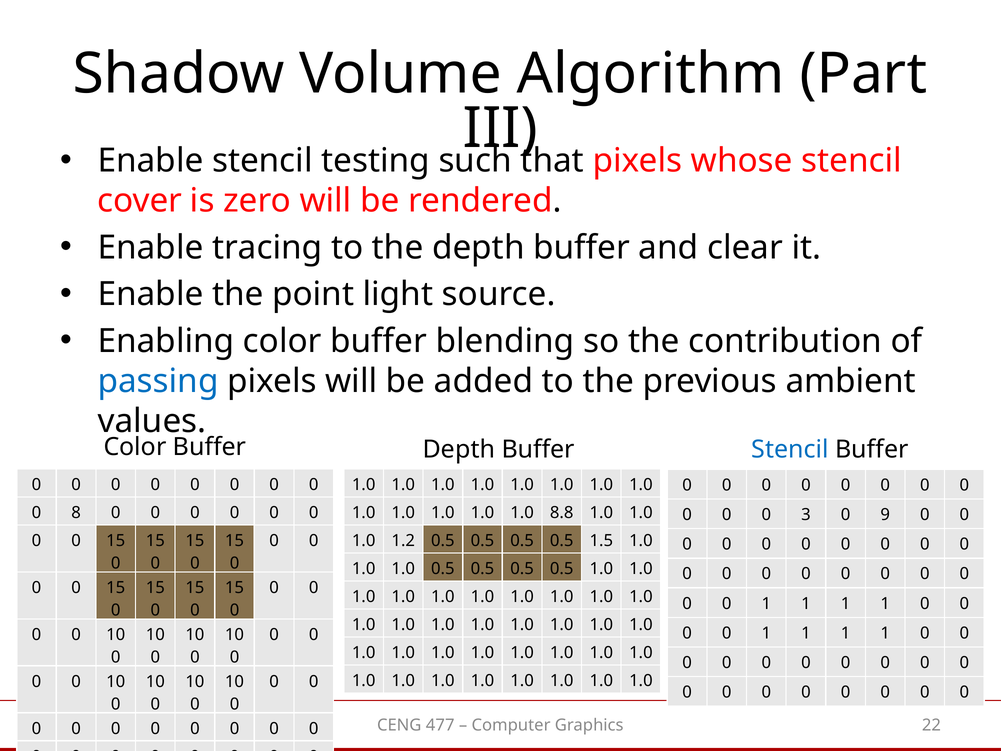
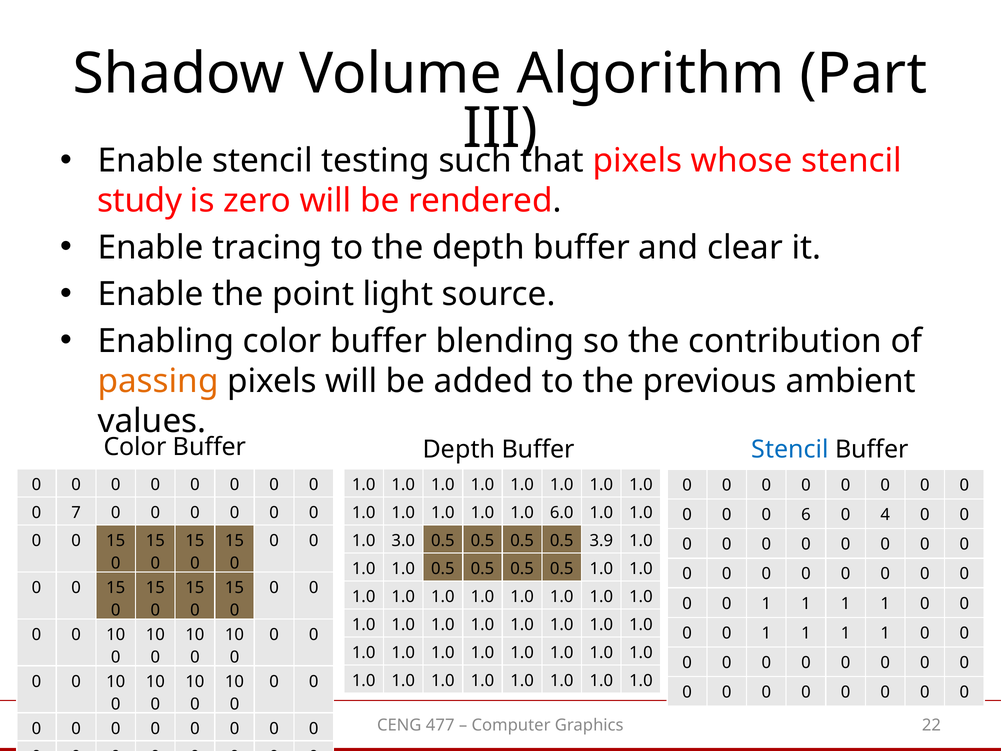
cover: cover -> study (140, 201)
passing colour: blue -> orange (158, 381)
8: 8 -> 7 (76, 513)
8.8: 8.8 -> 6.0 (562, 513)
3: 3 -> 6 (806, 515)
9: 9 -> 4 (885, 515)
1.2: 1.2 -> 3.0 (403, 541)
1.5: 1.5 -> 3.9 (601, 541)
